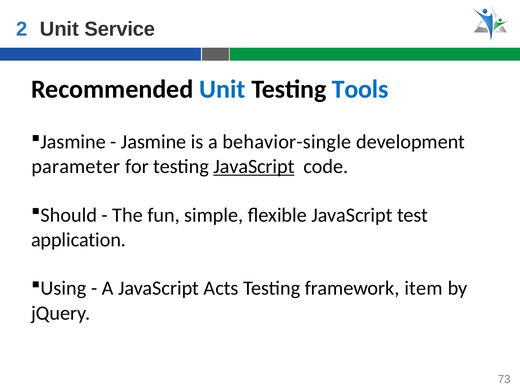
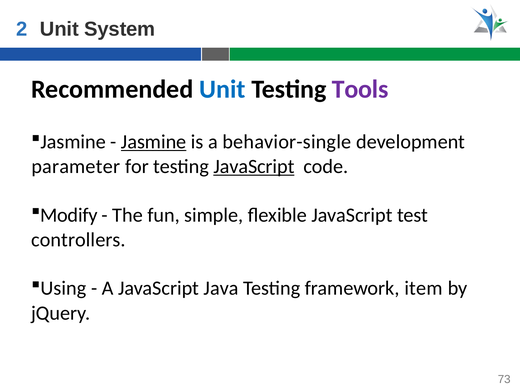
Service: Service -> System (120, 29)
Tools colour: blue -> purple (360, 89)
Jasmine underline: none -> present (154, 142)
Should: Should -> Modify (69, 215)
application: application -> controllers (78, 240)
Acts: Acts -> Java (221, 288)
